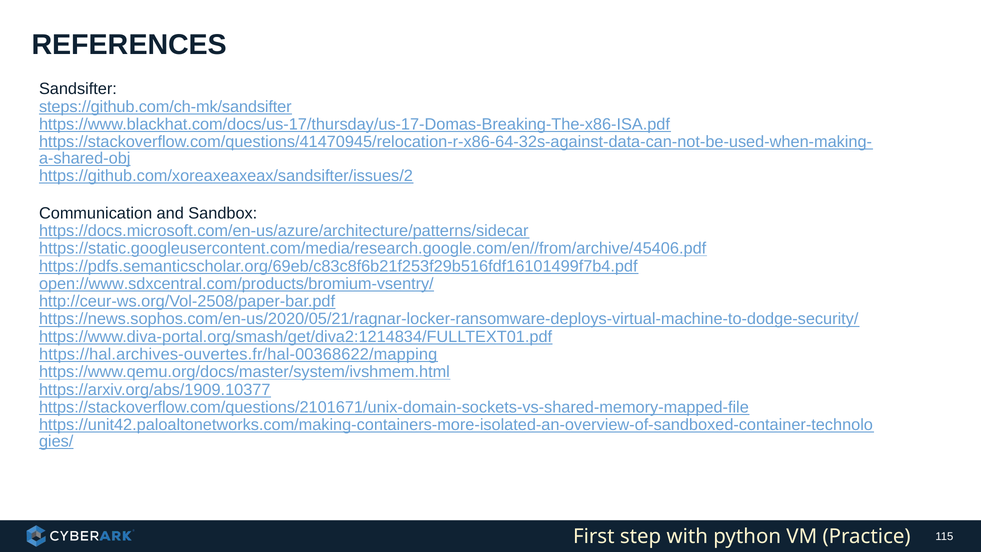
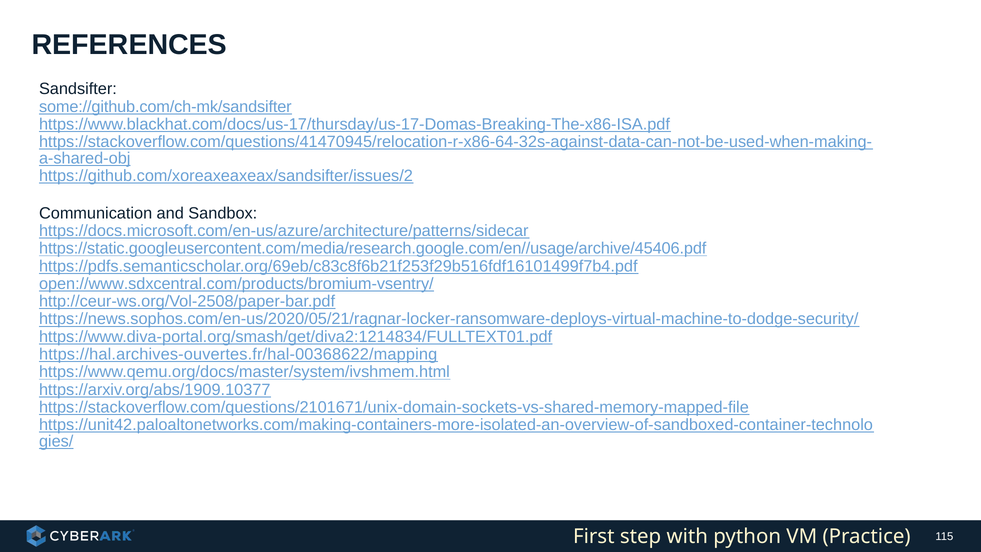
steps://github.com/ch-mk/sandsifter: steps://github.com/ch-mk/sandsifter -> some://github.com/ch-mk/sandsifter (165, 107)
https://static.googleusercontent.com/media/research.google.com/en//from/archive/45406.pdf: https://static.googleusercontent.com/media/research.google.com/en//from/archive/45406.pdf -> https://static.googleusercontent.com/media/research.google.com/en//usage/archive/45406.pdf (373, 248)
